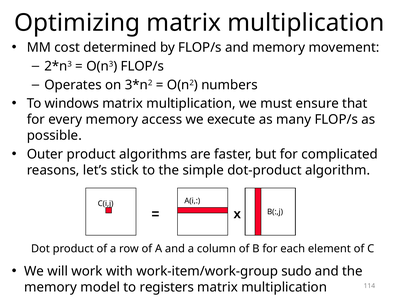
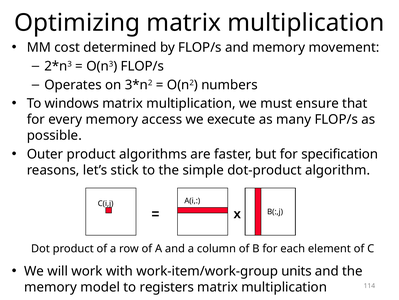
complicated: complicated -> specification (340, 154)
sudo: sudo -> units (297, 270)
